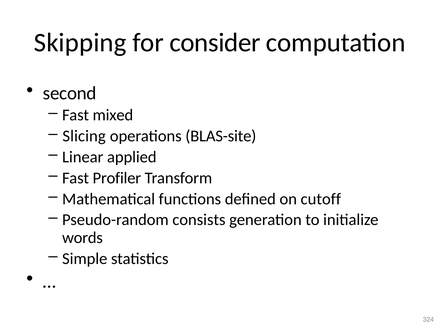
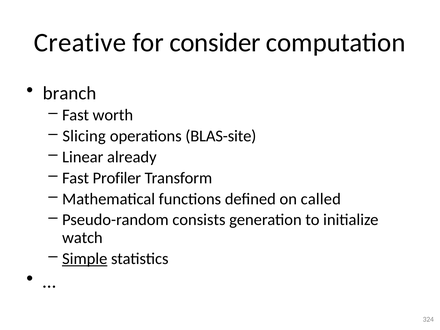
Skipping: Skipping -> Creative (80, 43)
second: second -> branch (70, 93)
mixed: mixed -> worth (113, 115)
applied: applied -> already (132, 157)
cutoff: cutoff -> called (321, 199)
words: words -> watch (82, 238)
Simple underline: none -> present (85, 259)
